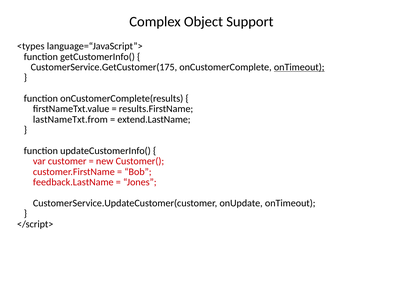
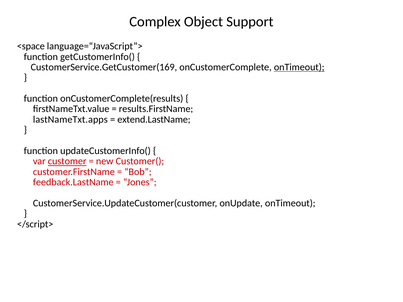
<types: <types -> <space (31, 46)
CustomerService.GetCustomer(175: CustomerService.GetCustomer(175 -> CustomerService.GetCustomer(169 (104, 67)
lastNameTxt.from: lastNameTxt.from -> lastNameTxt.apps (70, 120)
customer underline: none -> present (67, 161)
